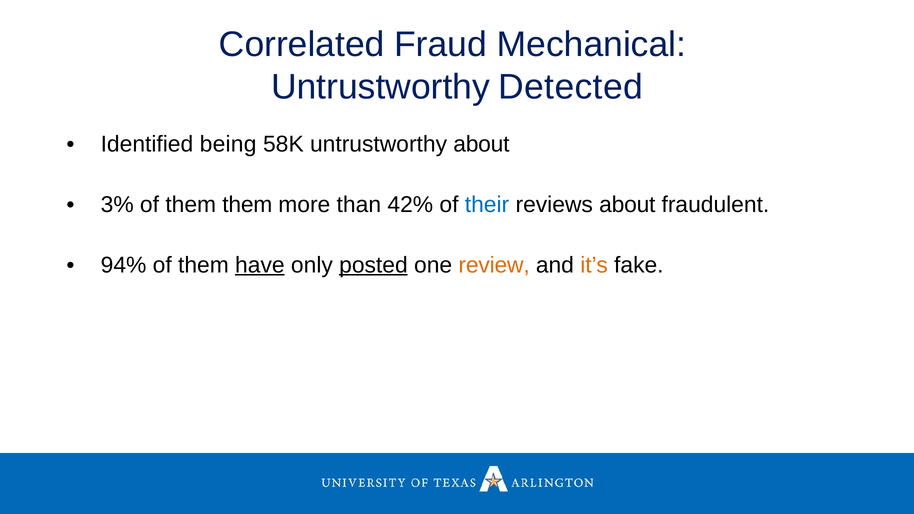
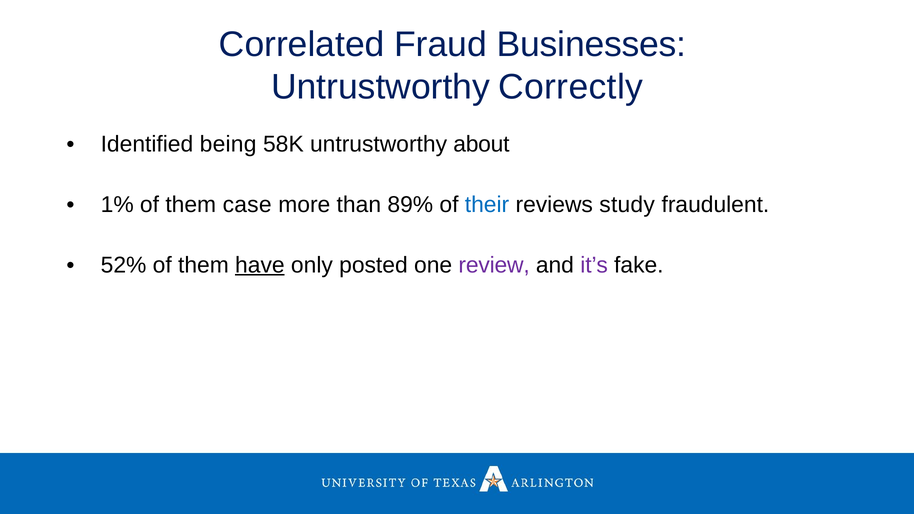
Mechanical: Mechanical -> Businesses (592, 45)
Detected: Detected -> Correctly (571, 87)
3%: 3% -> 1% (117, 205)
them them: them -> case (247, 205)
42%: 42% -> 89% (410, 205)
reviews about: about -> study (627, 205)
94%: 94% -> 52% (124, 265)
posted underline: present -> none (373, 265)
review colour: orange -> purple (494, 265)
it’s colour: orange -> purple (594, 265)
